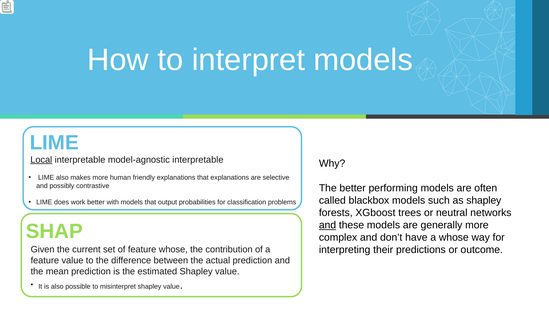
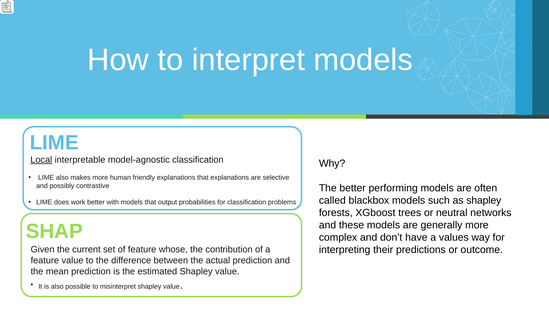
model-agnostic interpretable: interpretable -> classification (198, 160)
and underline: present -> none (327, 225)
a whose: whose -> values (454, 237)
